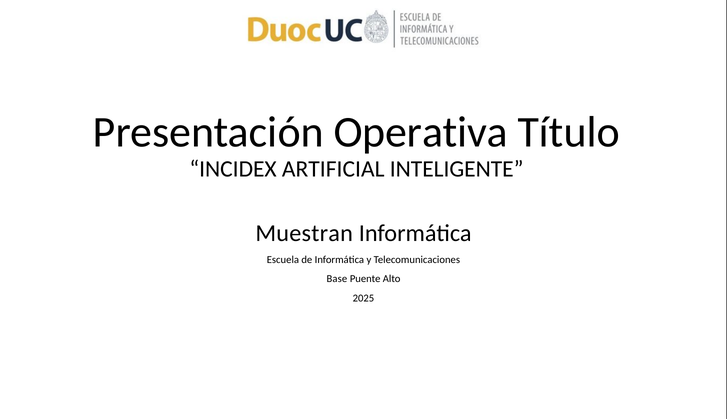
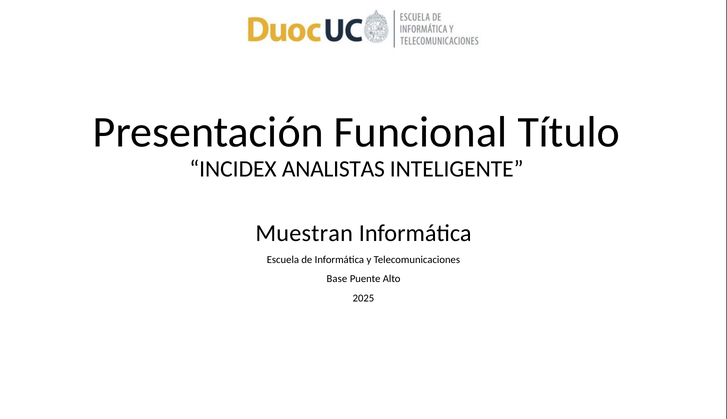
Operativa: Operativa -> Funcional (421, 132)
ARTIFICIAL: ARTIFICIAL -> ANALISTAS (333, 169)
